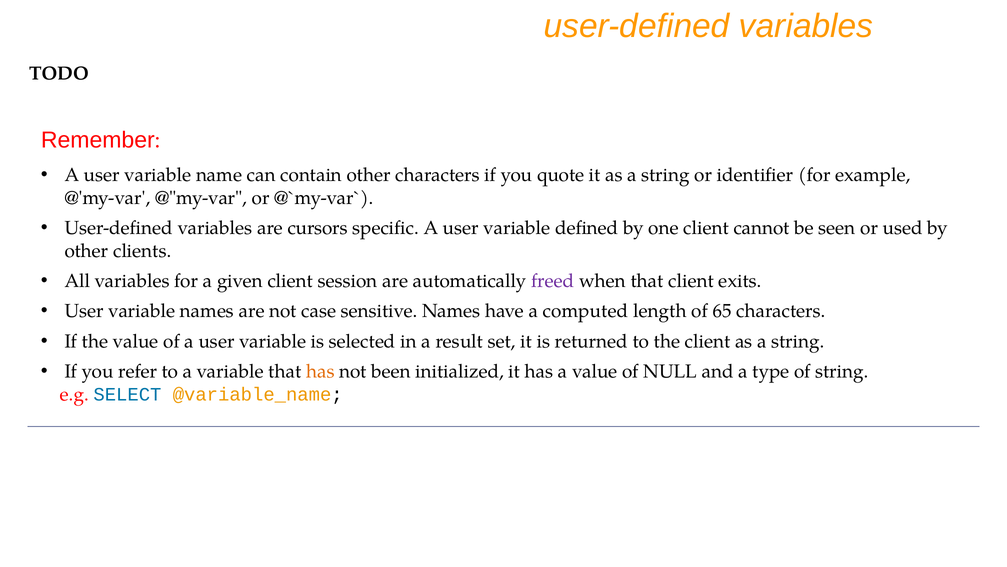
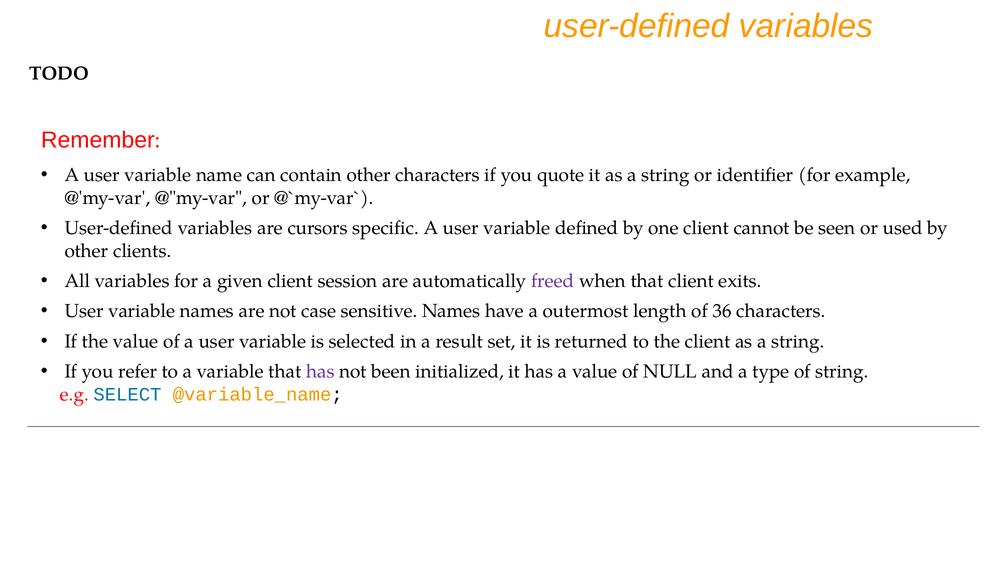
computed: computed -> outermost (586, 311)
65: 65 -> 36 (722, 311)
has colour: orange -> purple (320, 371)
